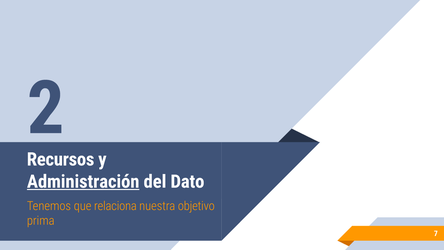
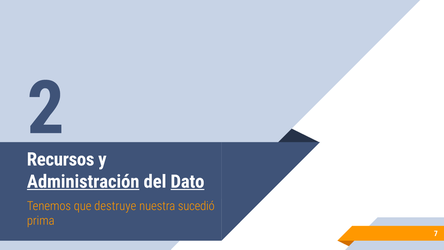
Dato underline: none -> present (187, 181)
relaciona: relaciona -> destruye (115, 206)
objetivo: objetivo -> sucedió (196, 206)
